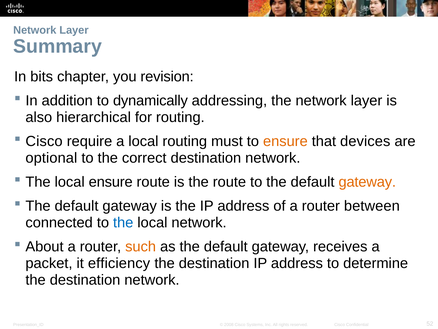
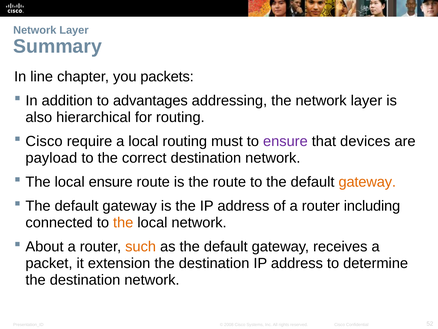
bits: bits -> line (42, 77)
revision: revision -> packets (167, 77)
dynamically: dynamically -> advantages (150, 100)
ensure colour: orange -> purple (285, 141)
optional: optional -> payload (51, 158)
between: between -> including (372, 206)
the colour: blue -> orange (123, 222)
efficiency: efficiency -> extension (119, 263)
